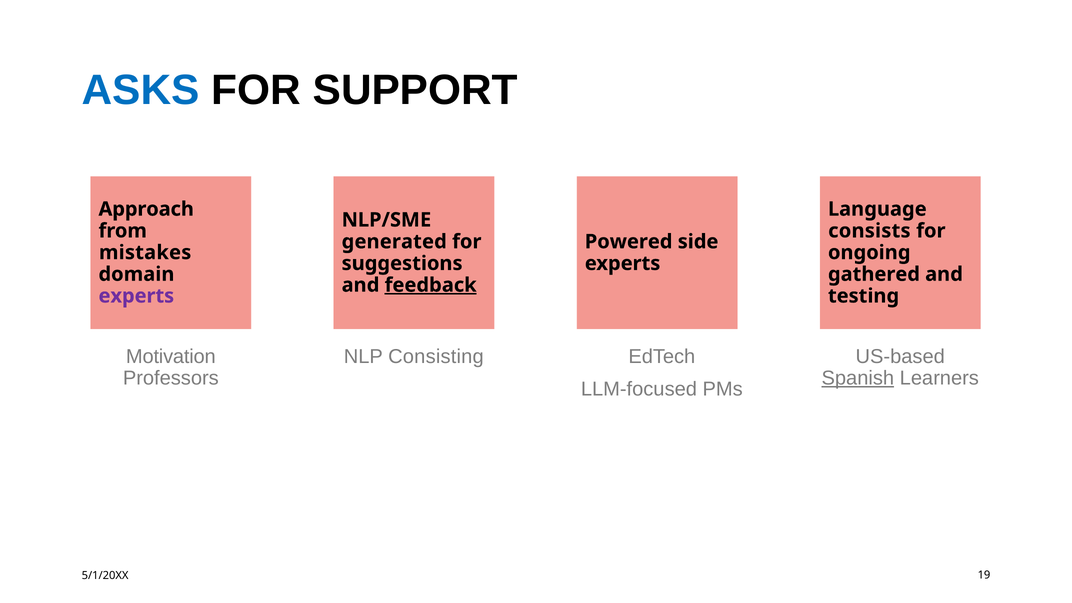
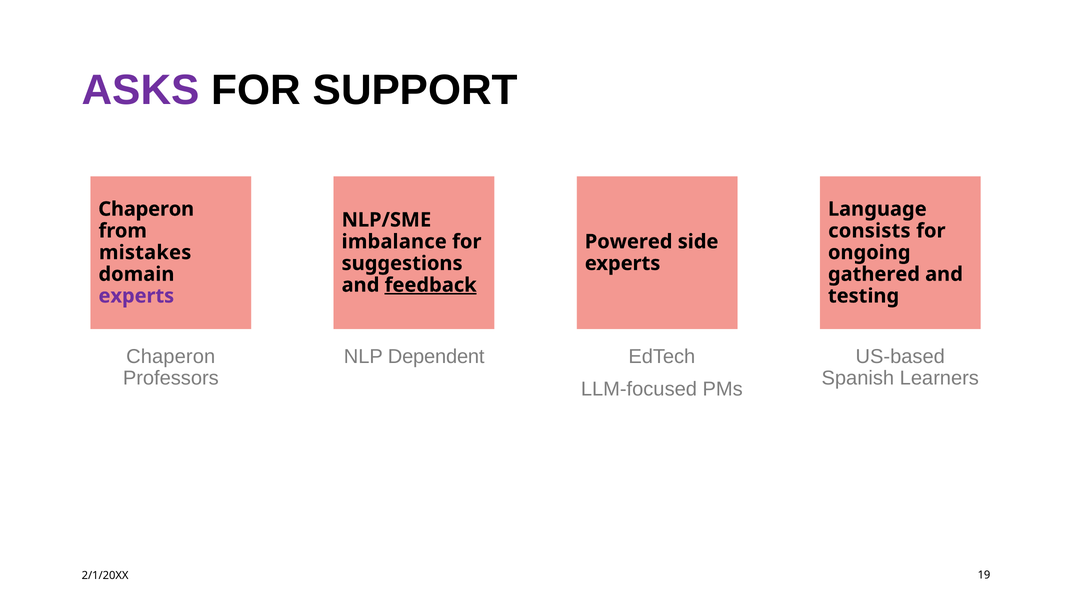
ASKS colour: blue -> purple (141, 90)
Approach: Approach -> Chaperon (146, 209)
generated: generated -> imbalance (394, 242)
Motivation: Motivation -> Chaperon (171, 356)
Consisting: Consisting -> Dependent (436, 356)
Spanish underline: present -> none (858, 378)
5/1/20XX: 5/1/20XX -> 2/1/20XX (105, 576)
